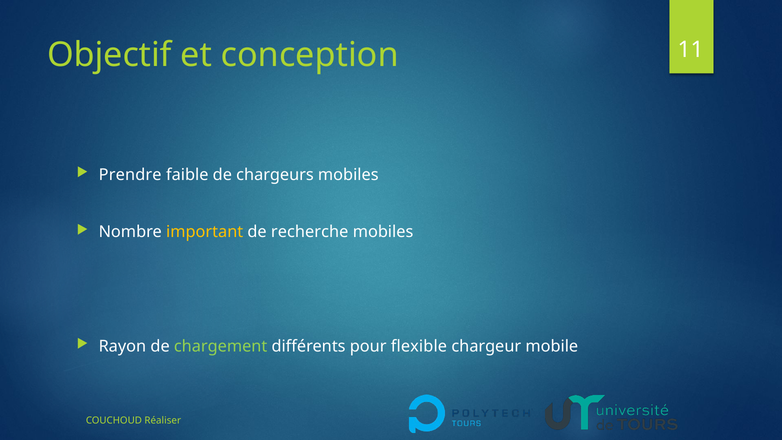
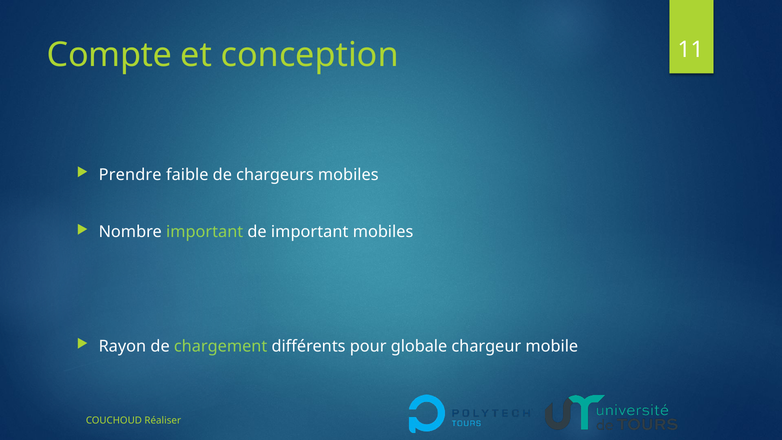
Objectif: Objectif -> Compte (110, 55)
important colour: yellow -> light green (205, 232)
de recherche: recherche -> important (310, 232)
flexible: flexible -> globale (419, 346)
